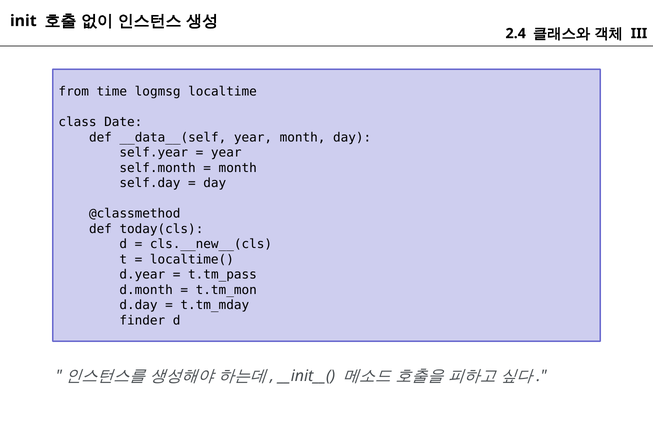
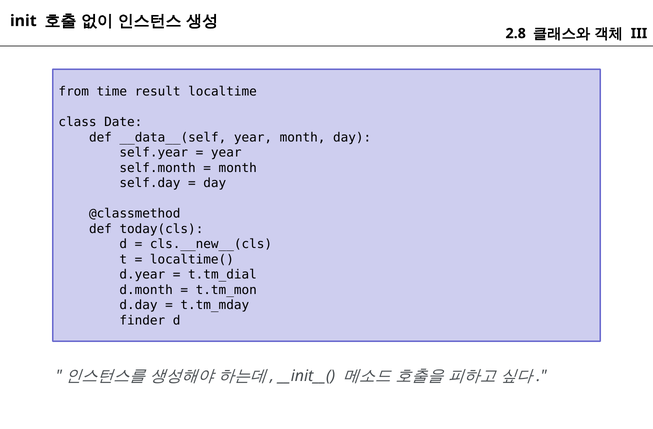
2.4: 2.4 -> 2.8 (516, 33)
logmsg: logmsg -> result (158, 92)
t.tm_pass: t.tm_pass -> t.tm_dial (222, 275)
